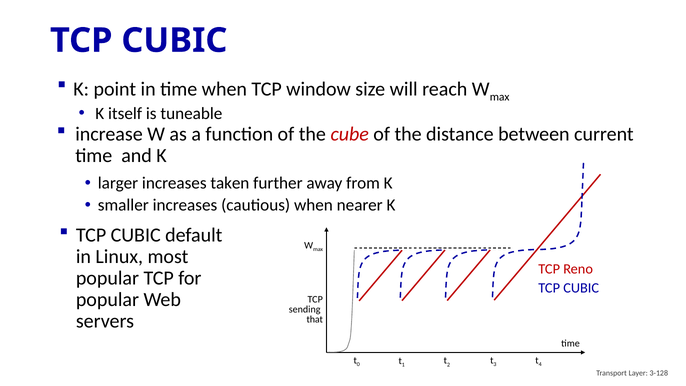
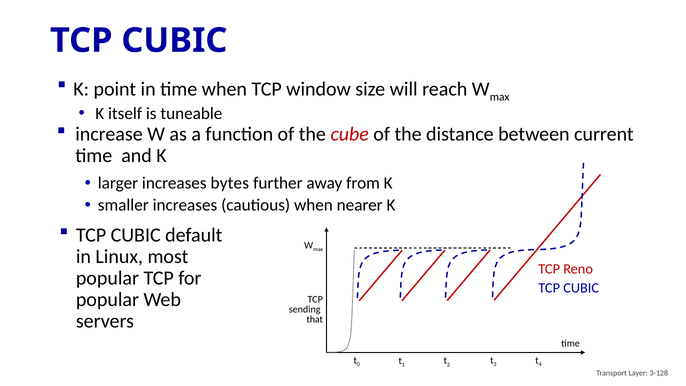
taken: taken -> bytes (230, 183)
